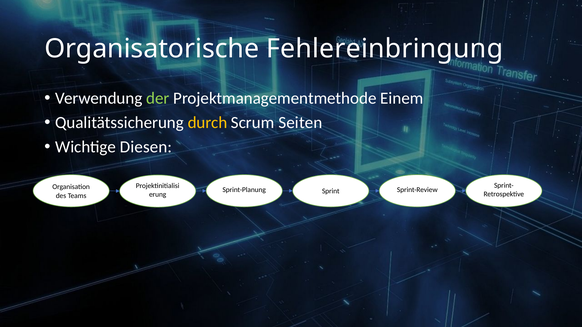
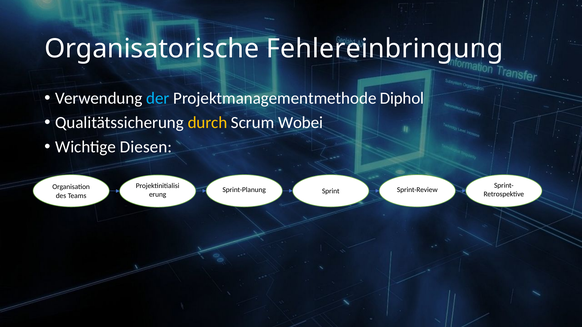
der colour: light green -> light blue (158, 98)
Einem: Einem -> Diphol (402, 98)
Seiten: Seiten -> Wobei (301, 123)
